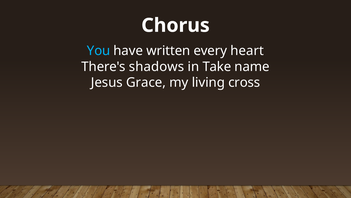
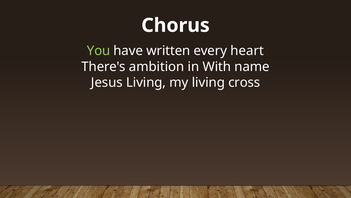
You colour: light blue -> light green (99, 51)
shadows: shadows -> ambition (157, 66)
Take: Take -> With (217, 66)
Jesus Grace: Grace -> Living (146, 82)
